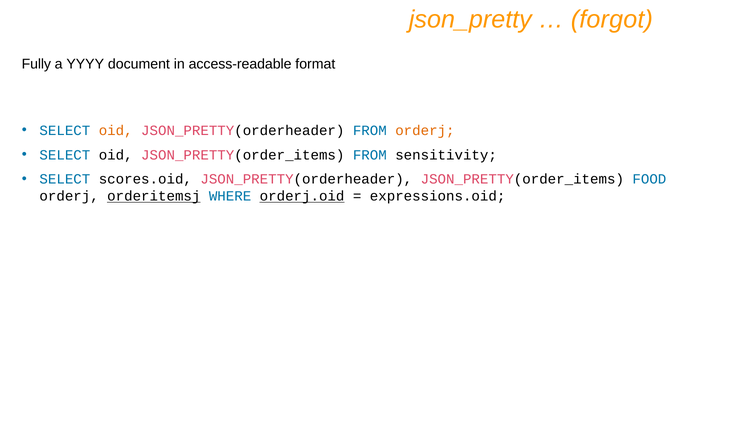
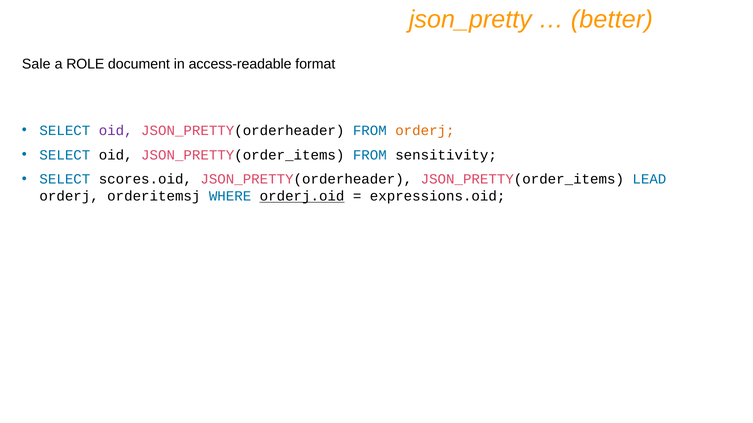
forgot: forgot -> better (612, 20)
Fully: Fully -> Sale (36, 64)
YYYY: YYYY -> ROLE (85, 64)
oid colour: orange -> purple (116, 131)
FOOD: FOOD -> LEAD (649, 180)
orderitemsj underline: present -> none (154, 196)
